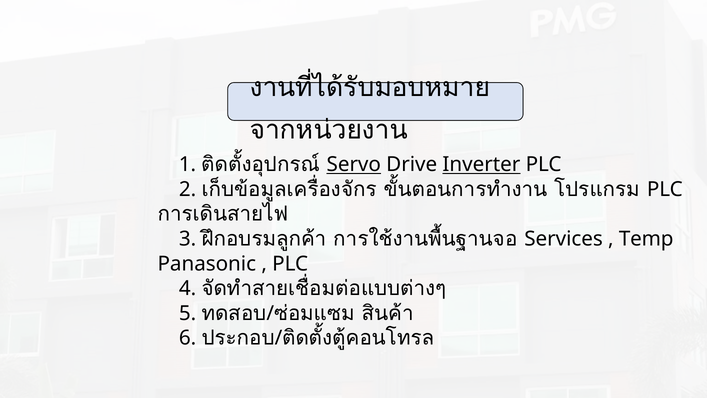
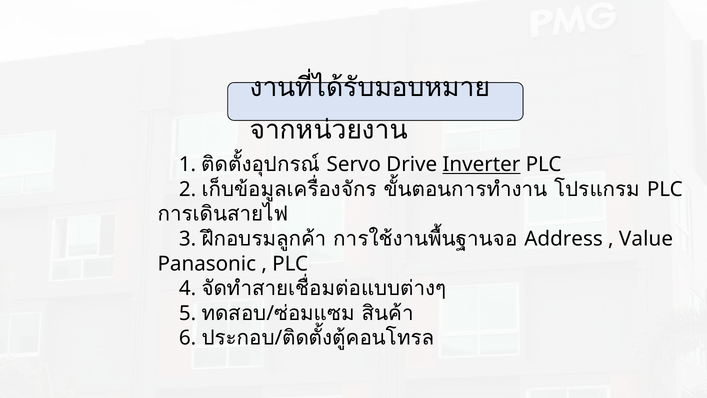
Servo underline: present -> none (354, 164)
Services: Services -> Address (564, 239)
Temp: Temp -> Value (646, 239)
